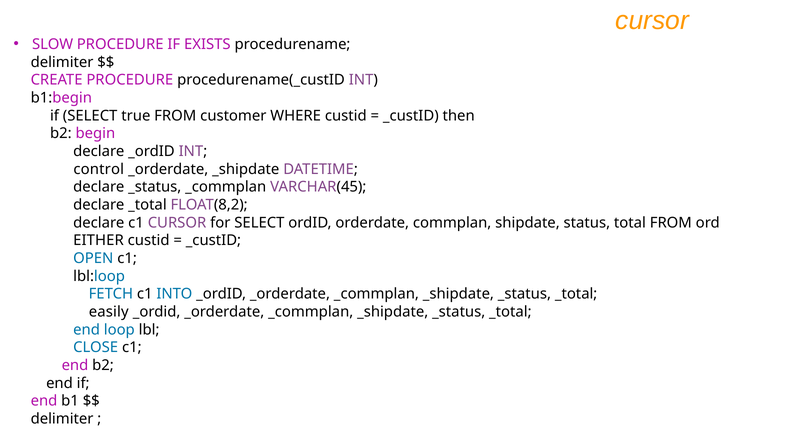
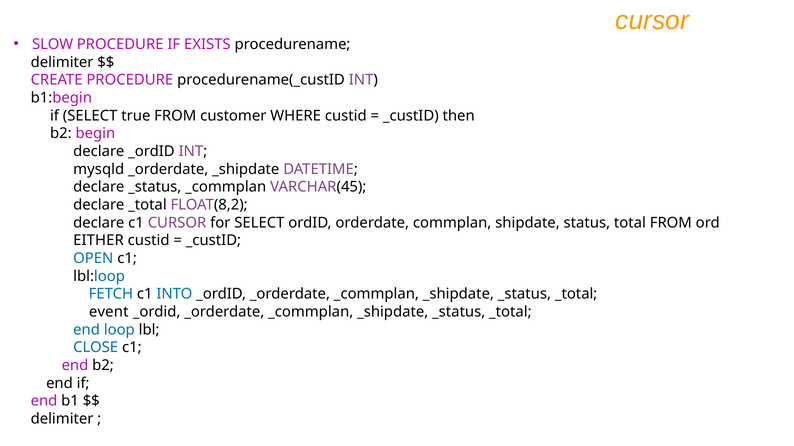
control: control -> mysqld (99, 169)
easily: easily -> event (109, 312)
